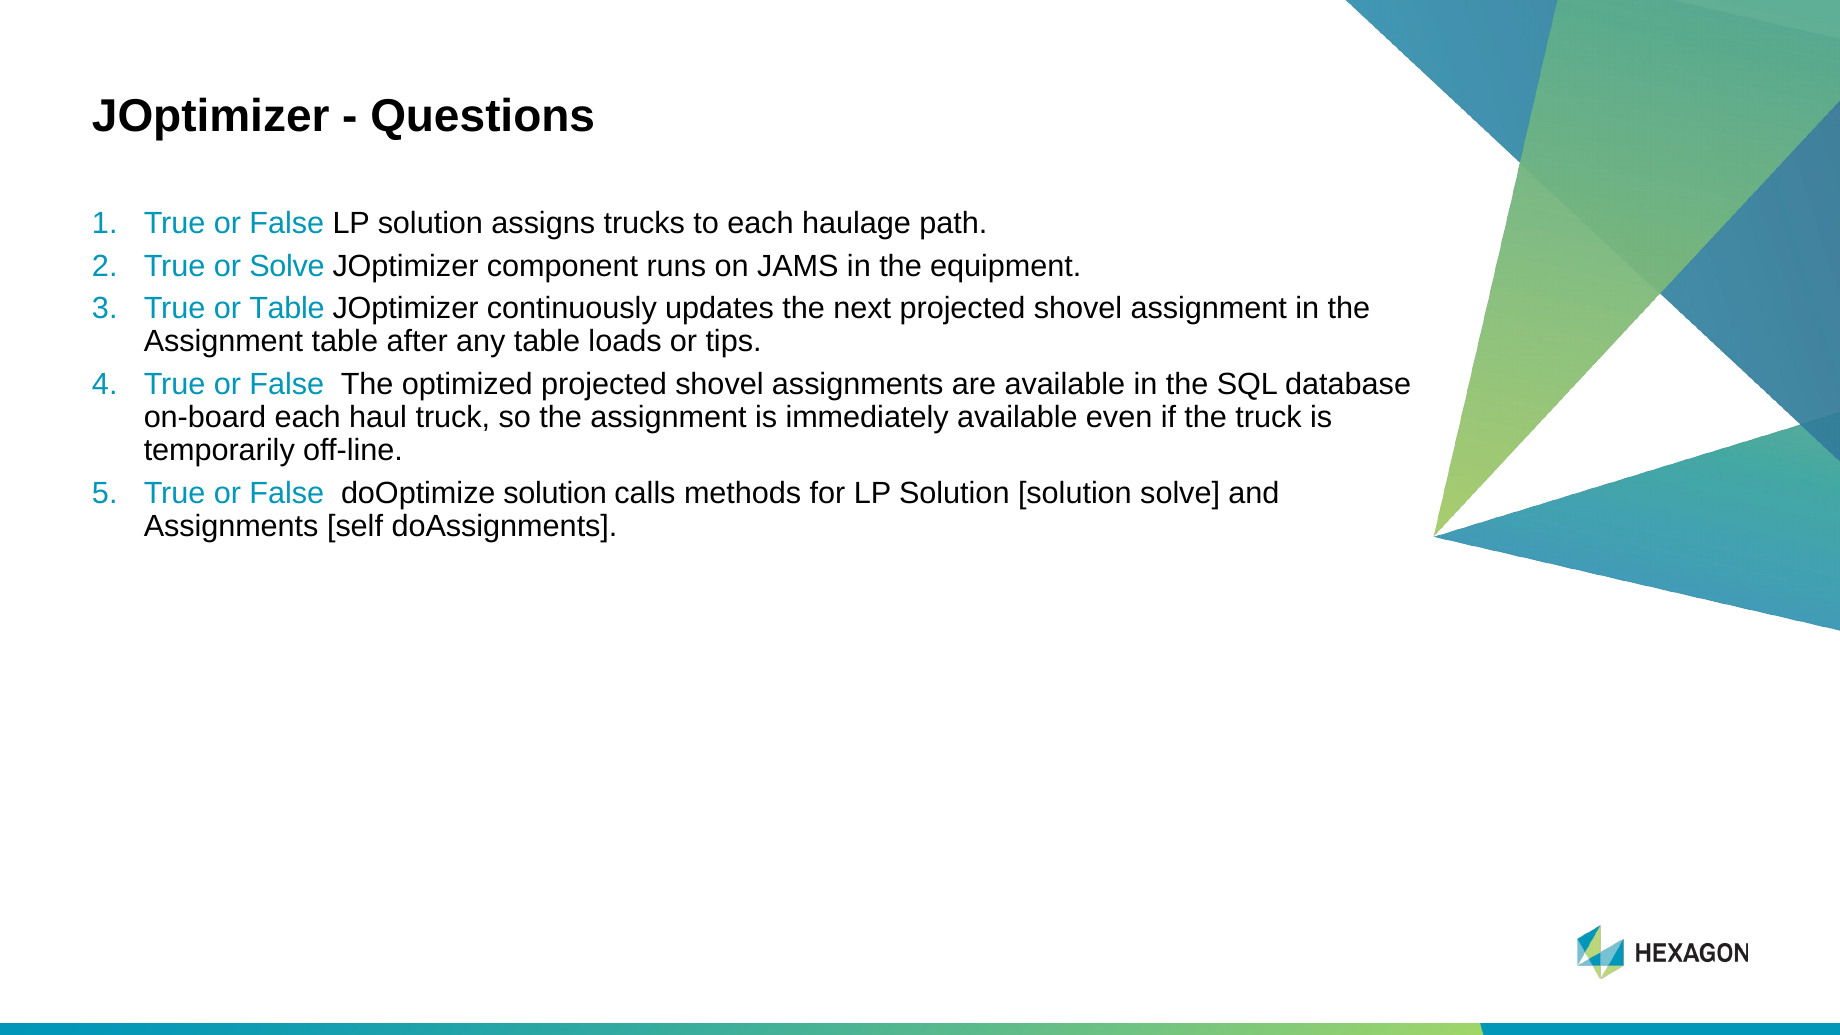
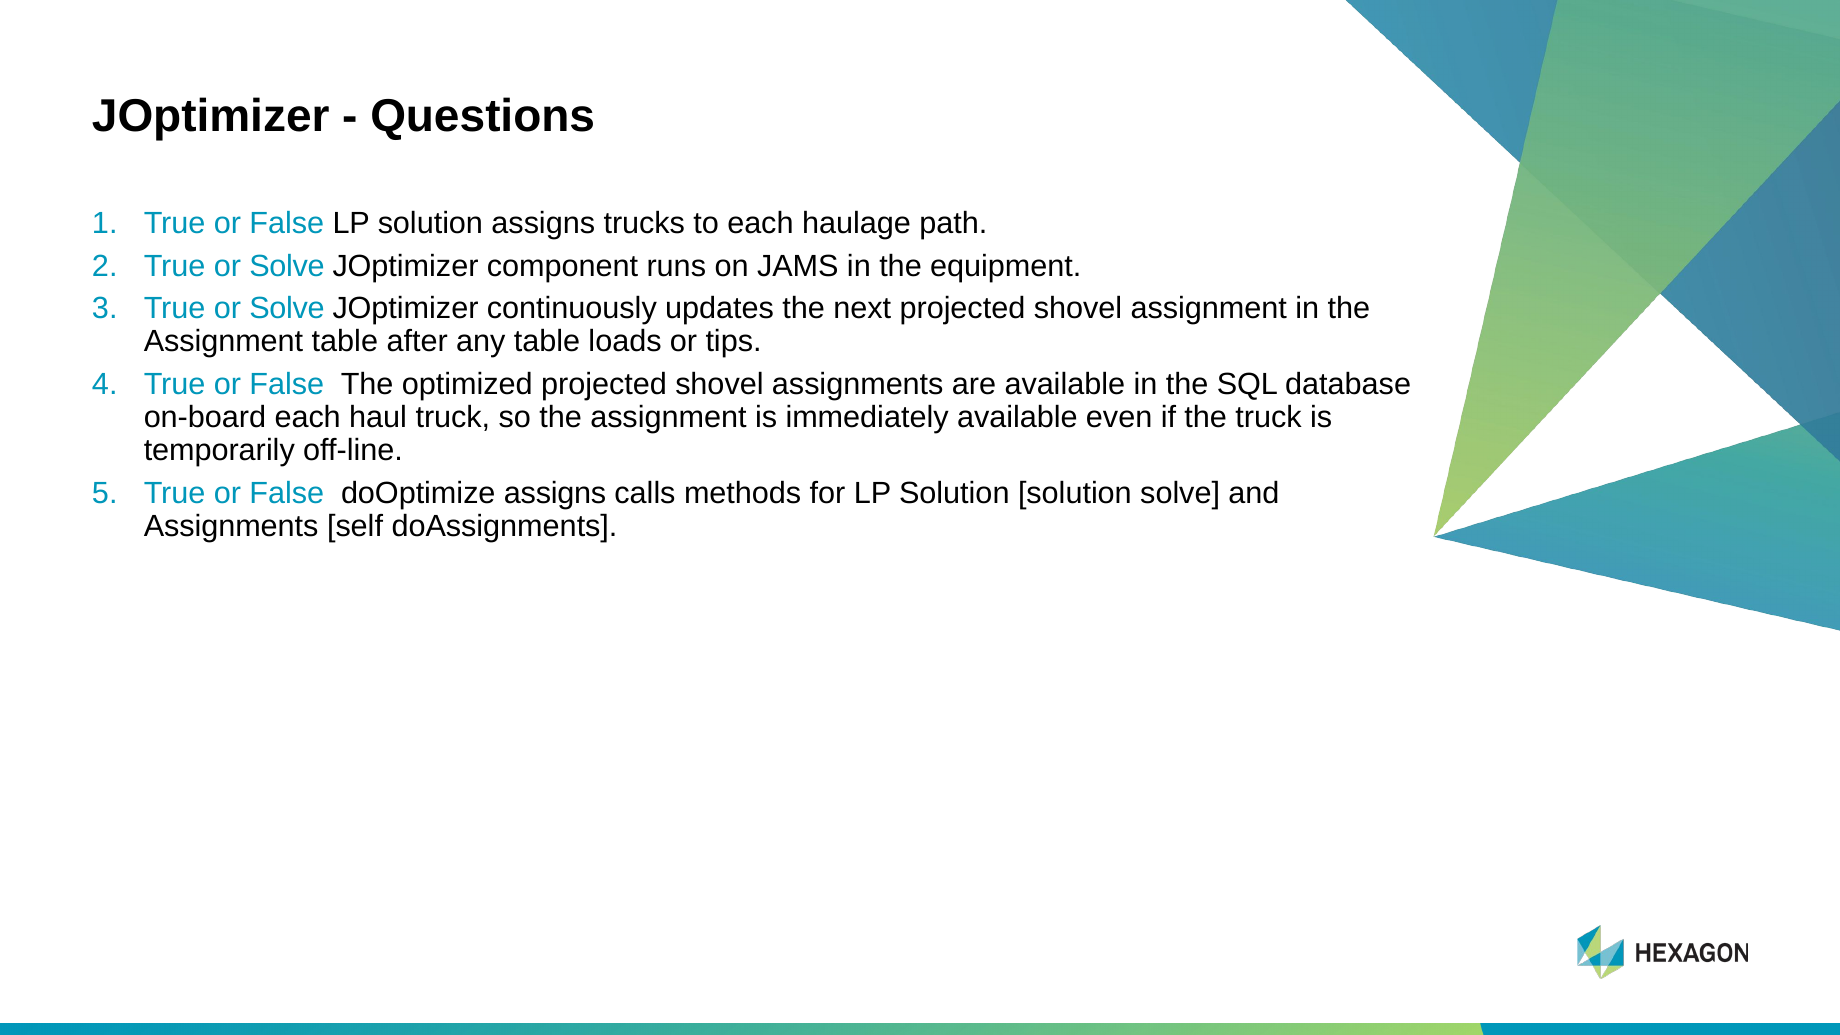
Table: Table -> Solve (287, 309)
doOptimize solution: solution -> assigns (555, 493)
